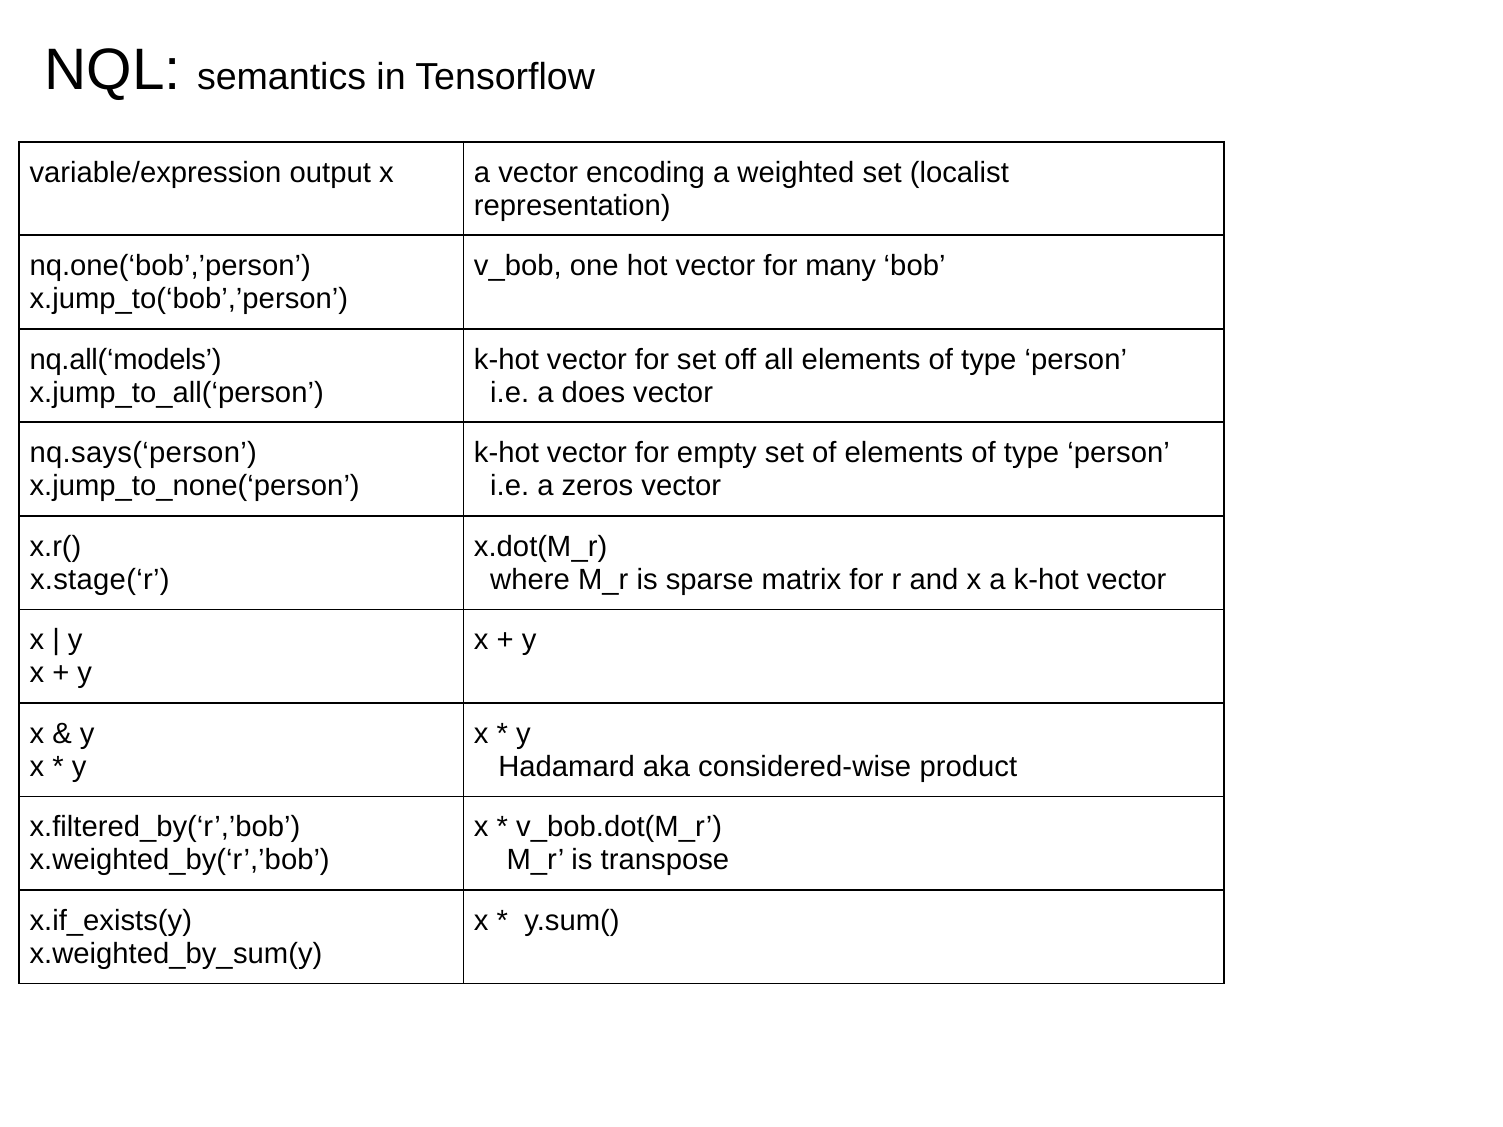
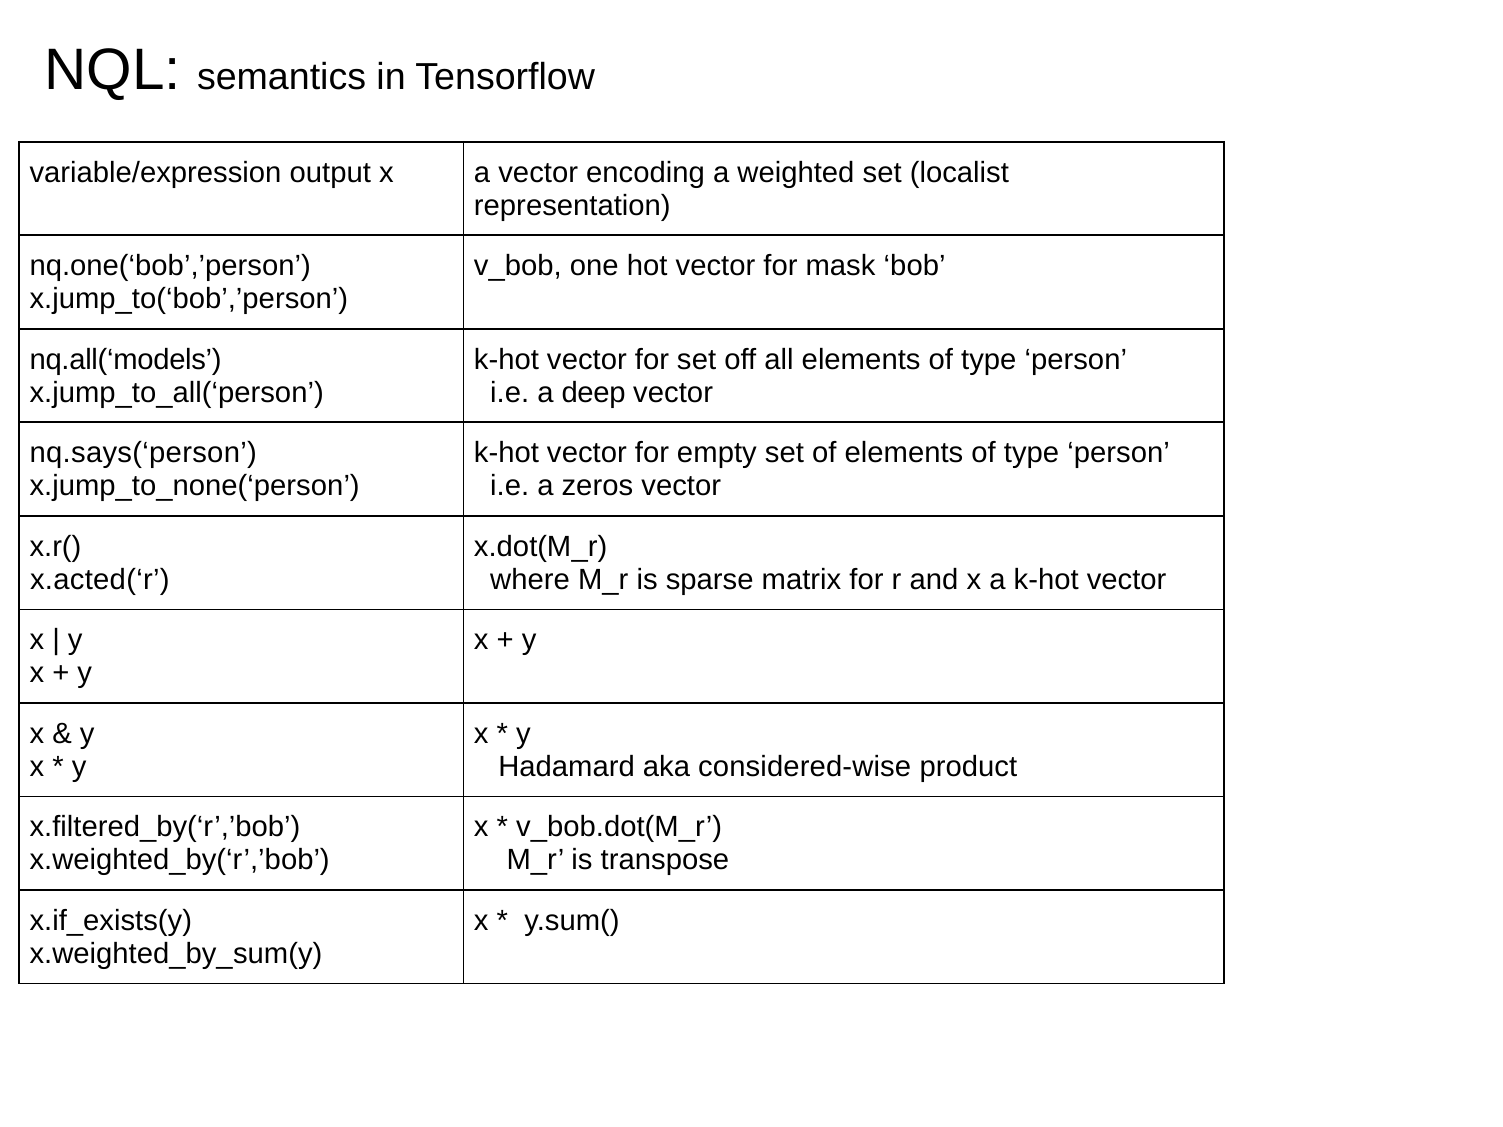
many: many -> mask (841, 266)
does: does -> deep (594, 393)
x.stage(‘r: x.stage(‘r -> x.acted(‘r (100, 580)
